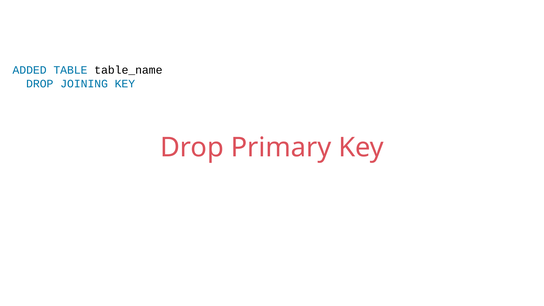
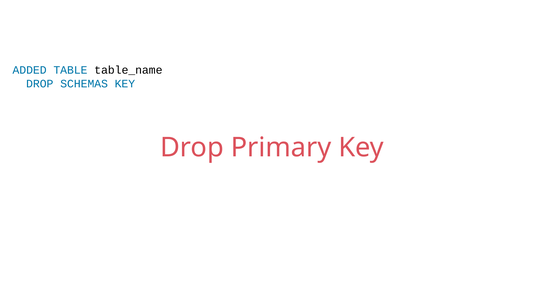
JOINING: JOINING -> SCHEMAS (84, 84)
